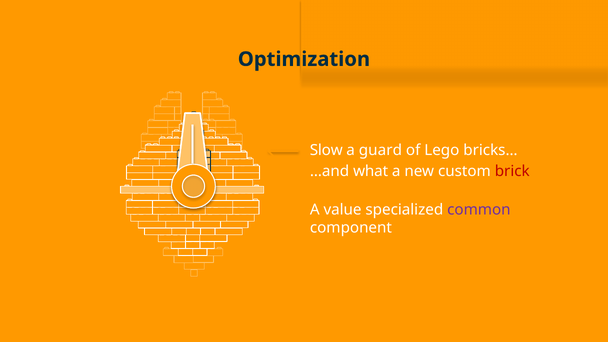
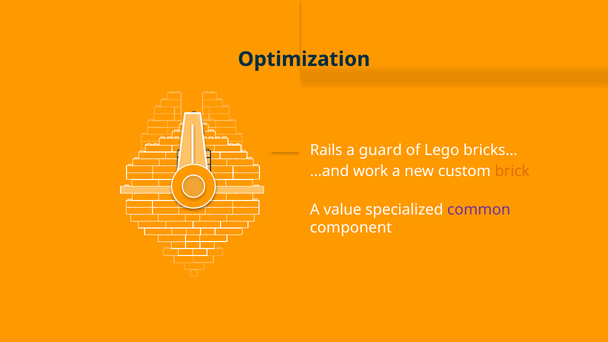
Slow: Slow -> Rails (326, 150)
what: what -> work (371, 171)
brick colour: red -> orange (512, 171)
